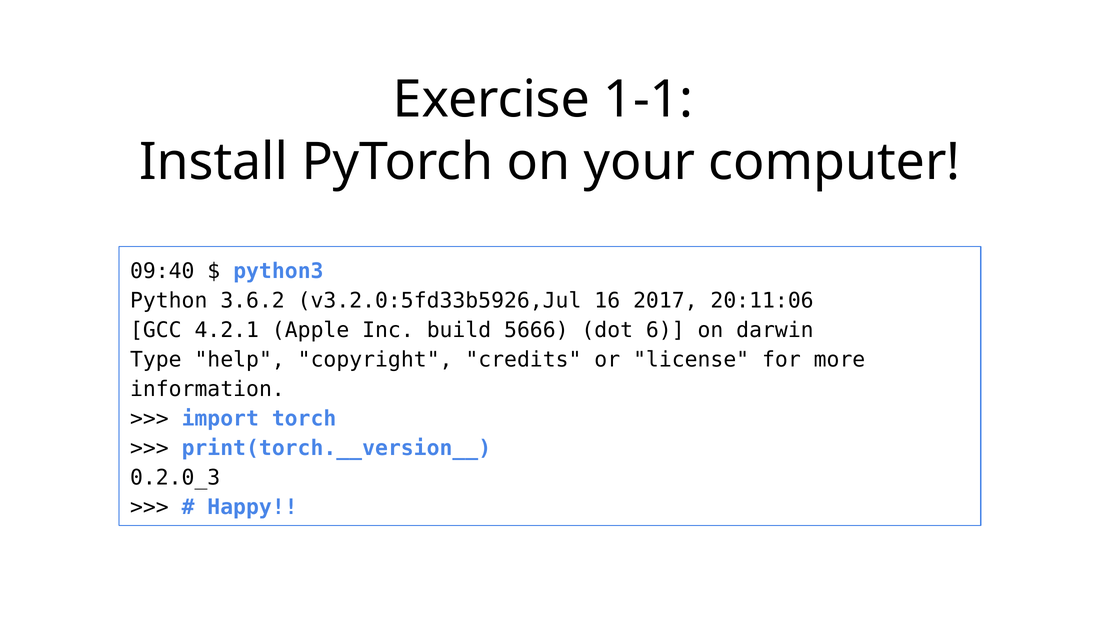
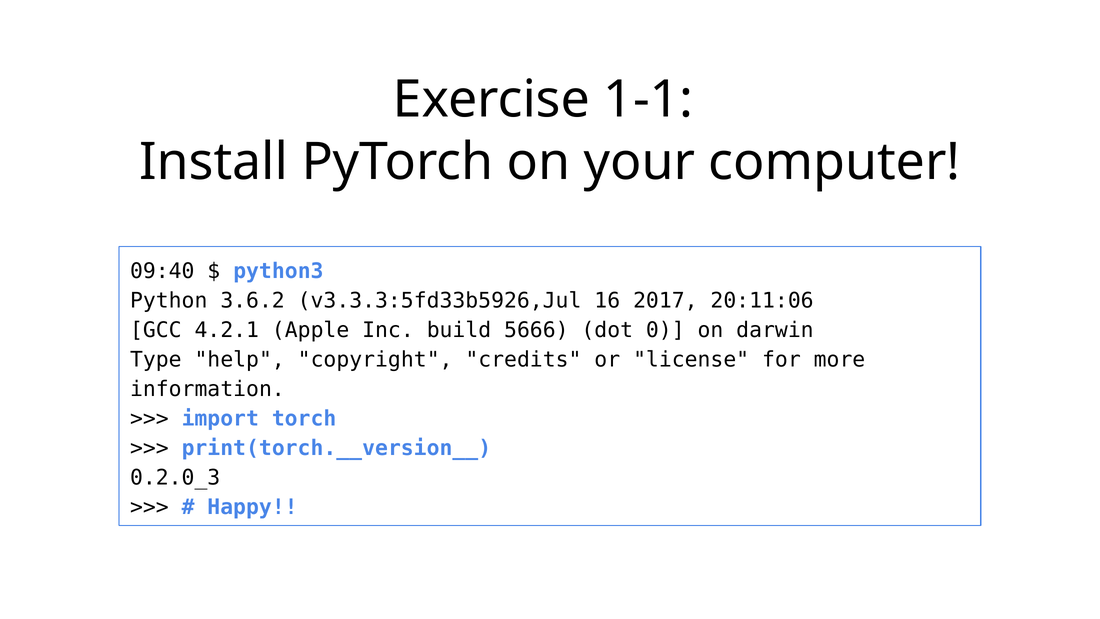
v3.2.0:5fd33b5926,Jul: v3.2.0:5fd33b5926,Jul -> v3.3.3:5fd33b5926,Jul (440, 301)
6: 6 -> 0 (665, 330)
